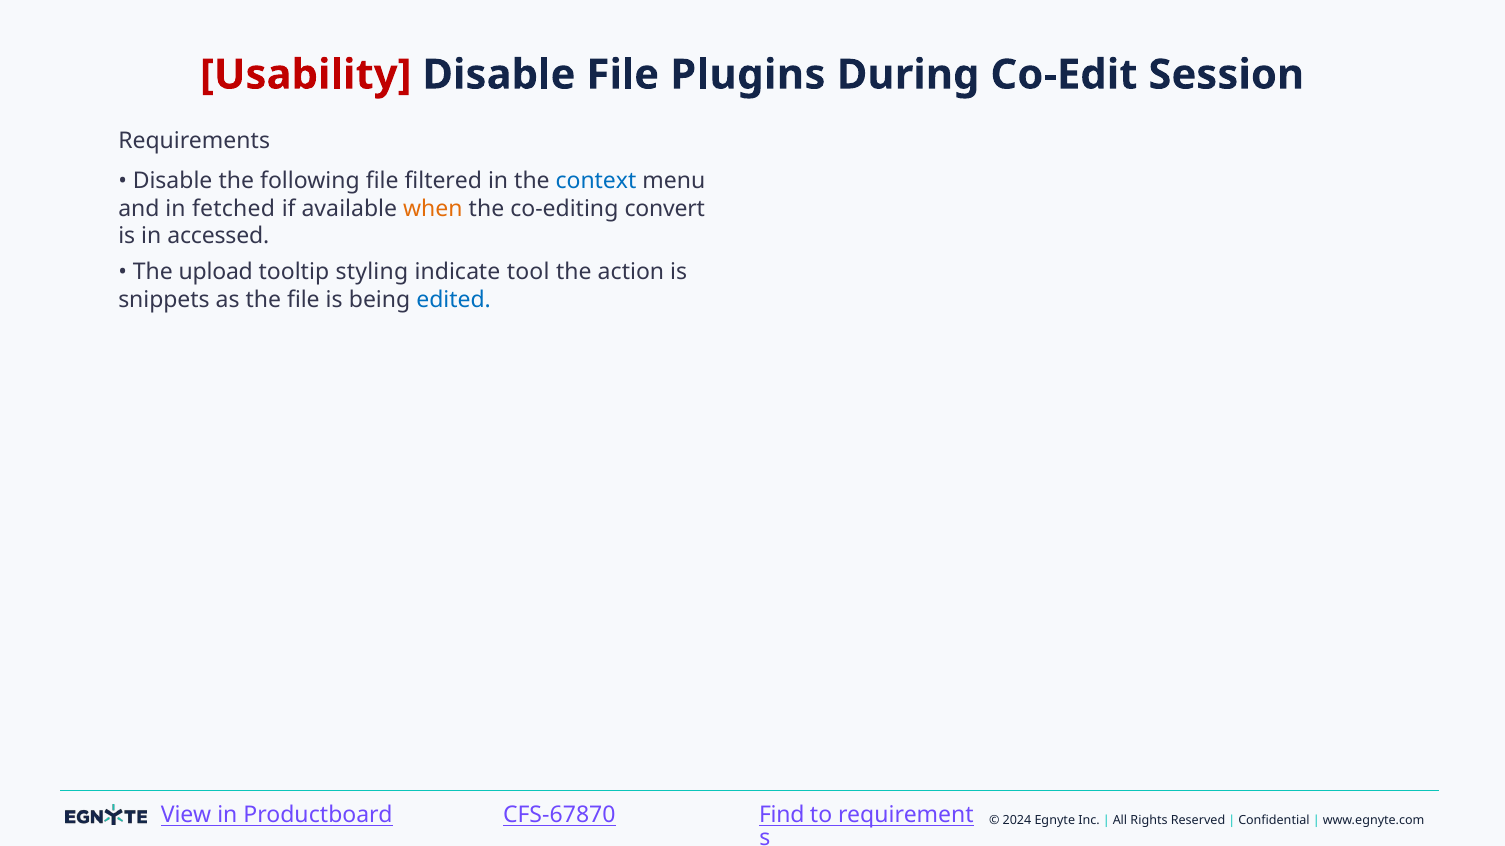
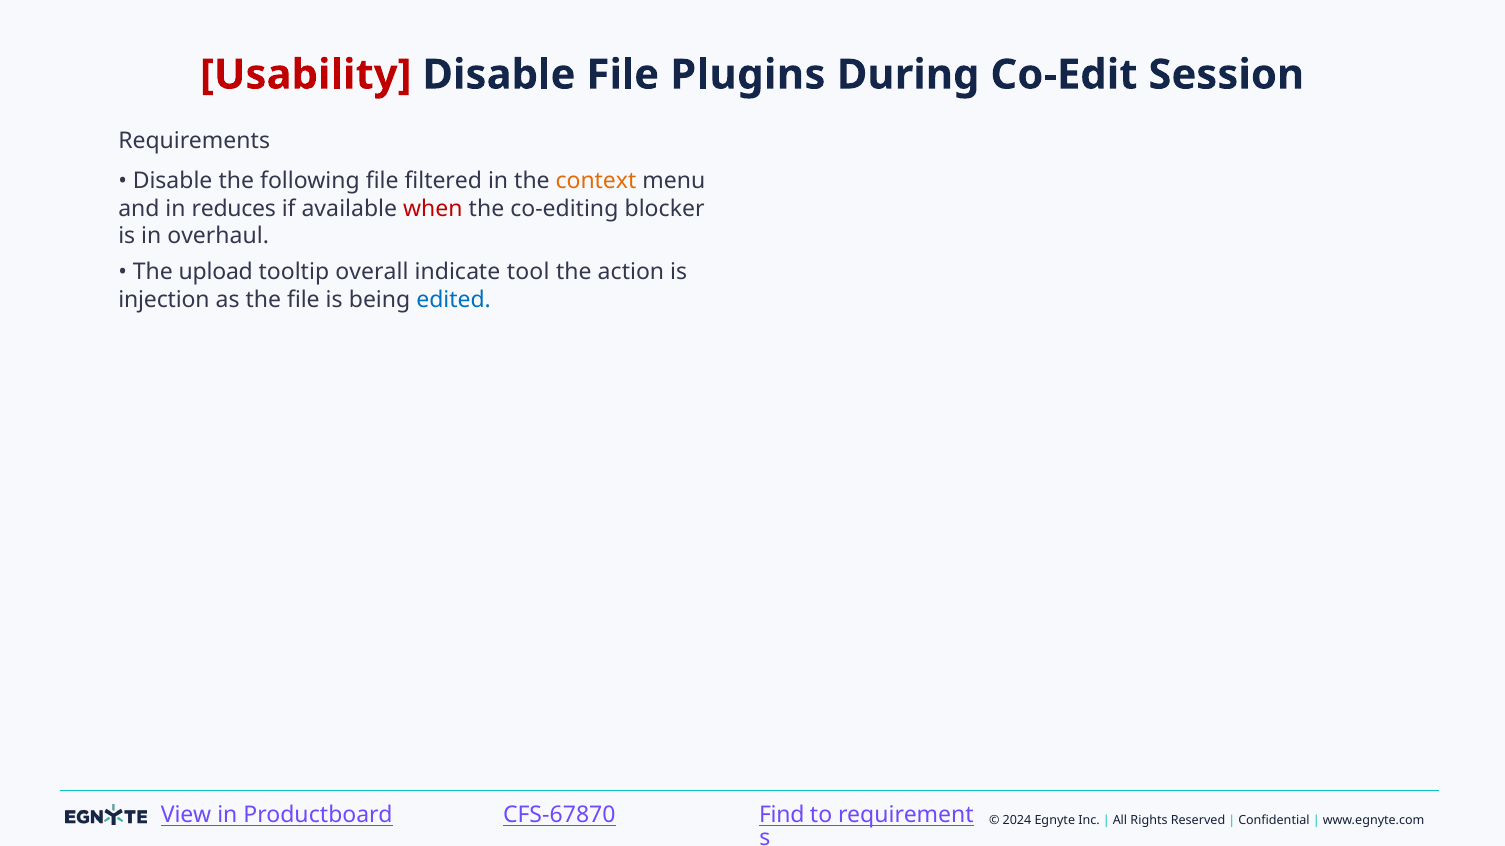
context colour: blue -> orange (596, 181)
fetched: fetched -> reduces (234, 209)
when colour: orange -> red (433, 209)
convert: convert -> blocker (665, 209)
accessed: accessed -> overhaul (218, 236)
styling: styling -> overall (372, 272)
snippets: snippets -> injection (164, 300)
